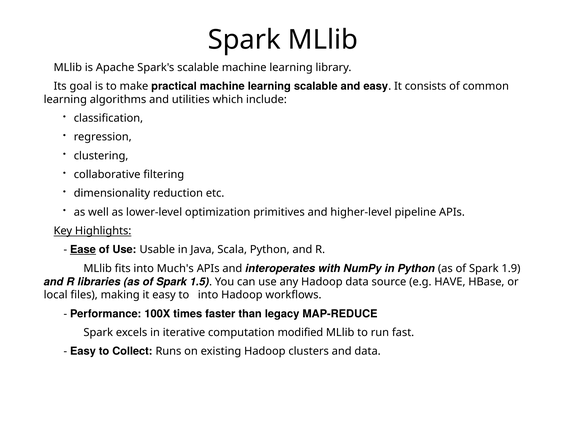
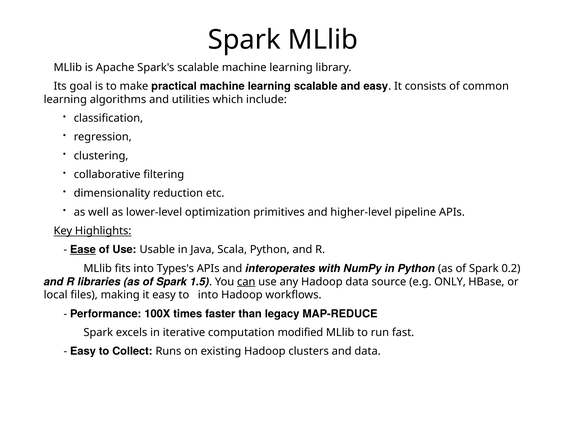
Much's: Much's -> Types's (175, 269)
1.9: 1.9 -> 0.2 (511, 269)
can underline: none -> present (246, 282)
HAVE: HAVE -> ONLY (450, 282)
